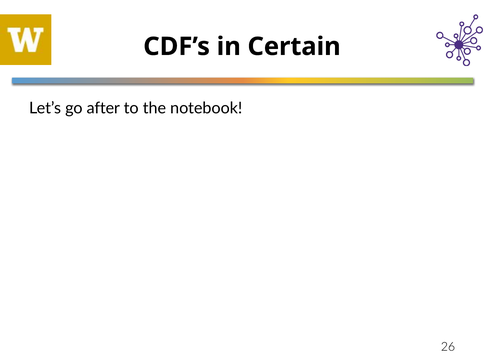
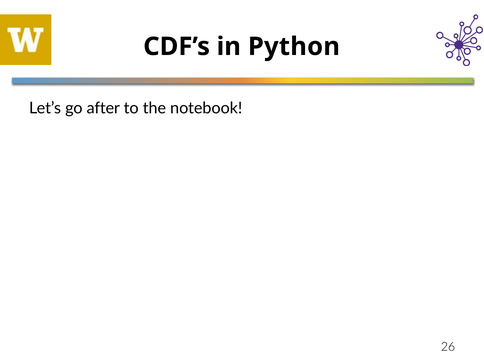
Certain: Certain -> Python (294, 47)
